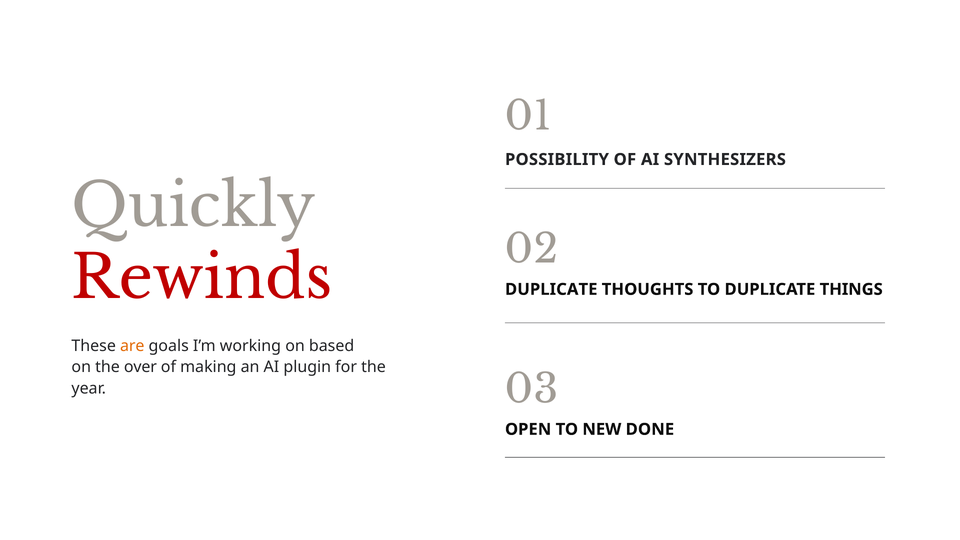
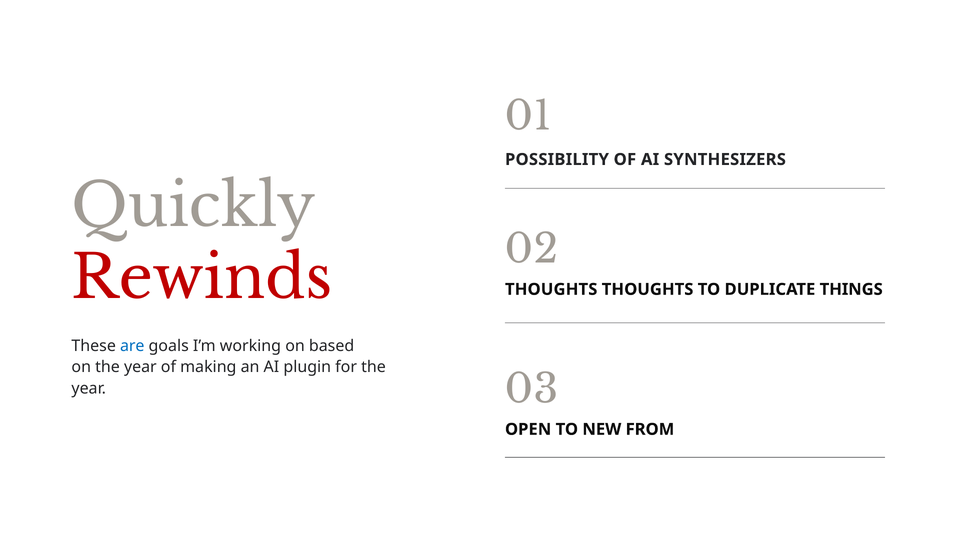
DUPLICATE: DUPLICATE -> THOUGHTS (551, 289)
are colour: orange -> blue (132, 346)
on the over: over -> year (140, 367)
DONE: DONE -> FROM (650, 429)
